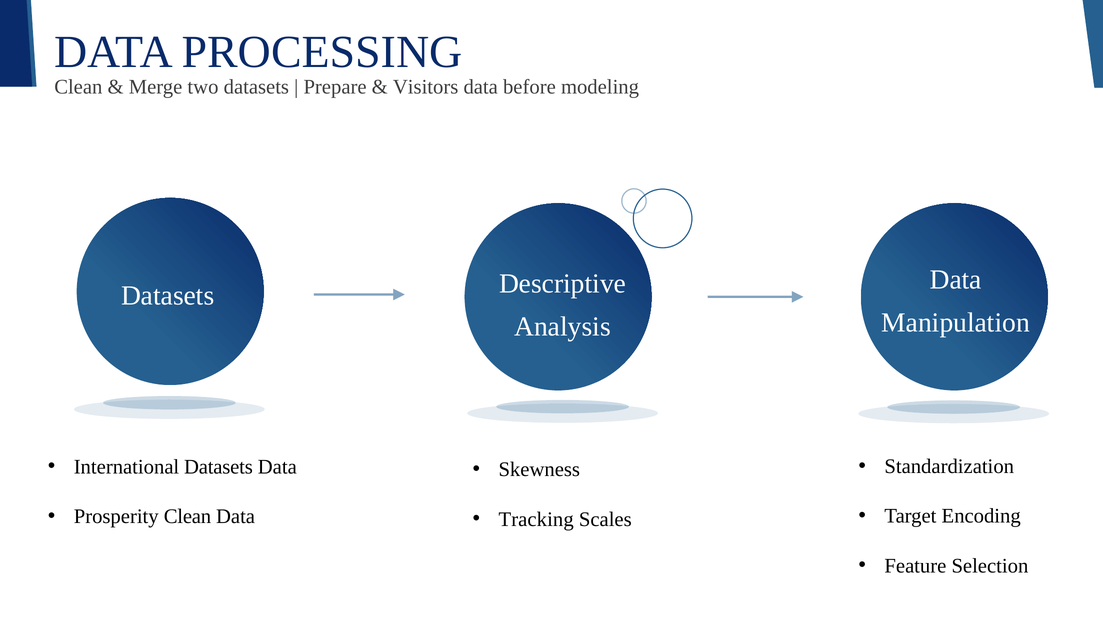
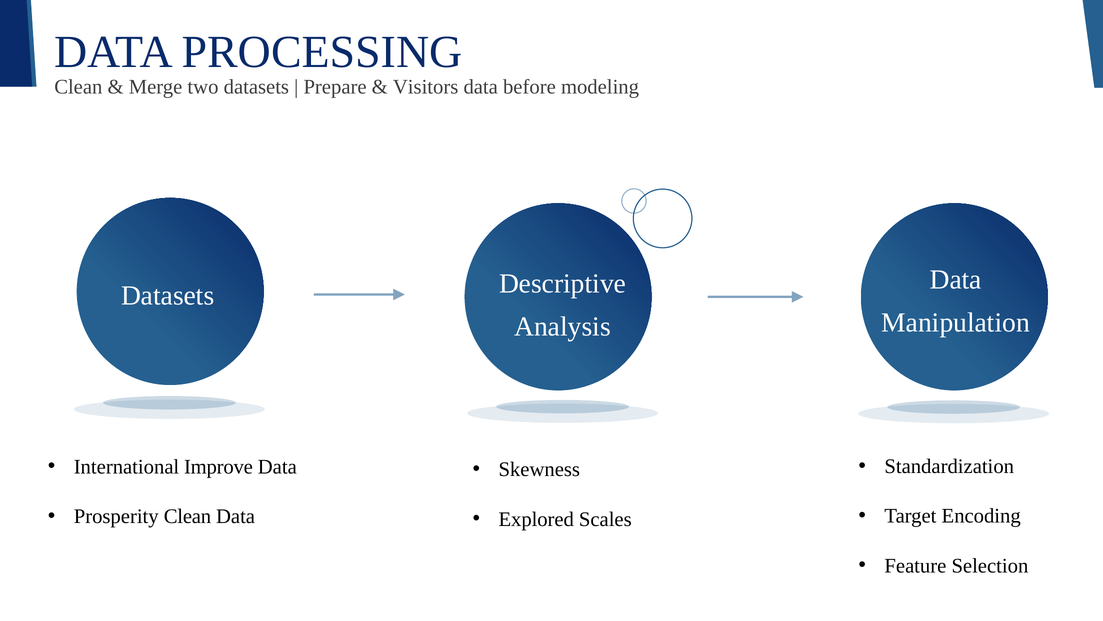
International Datasets: Datasets -> Improve (218, 466)
Tracking: Tracking -> Explored (536, 519)
